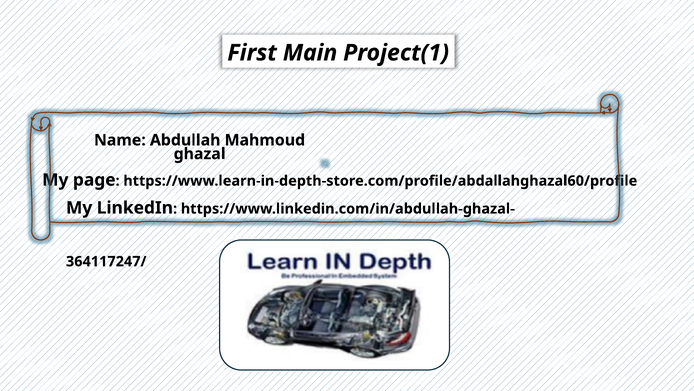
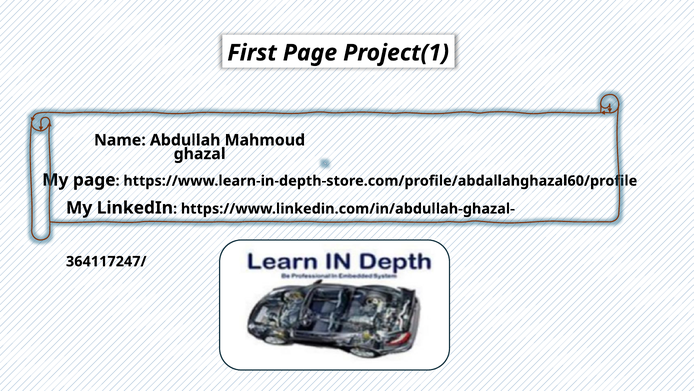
First Main: Main -> Page (310, 53)
